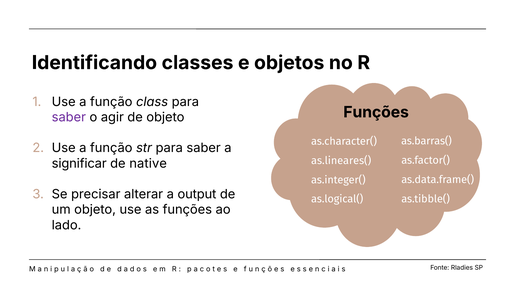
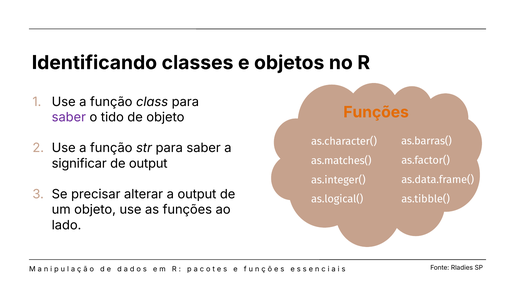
Funções colour: black -> orange (376, 112)
agir: agir -> tido (112, 118)
as.lineares(: as.lineares( -> as.matches( (341, 161)
de native: native -> output (148, 164)
